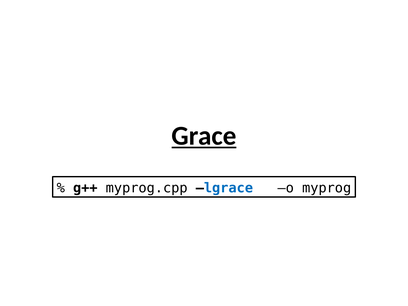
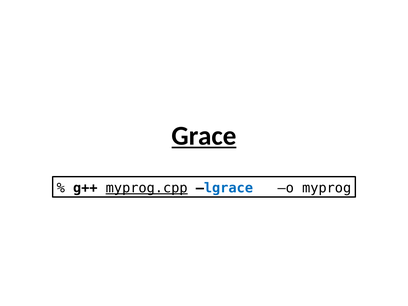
myprog.cpp underline: none -> present (147, 188)
